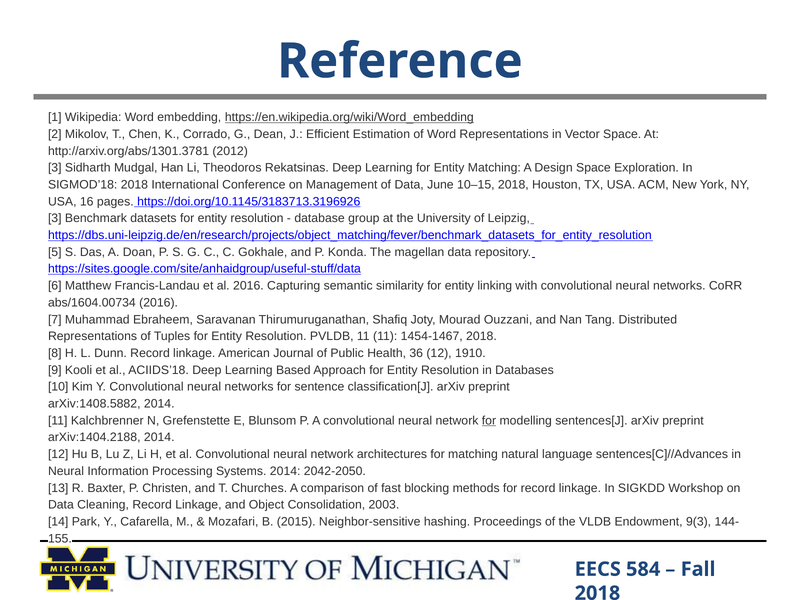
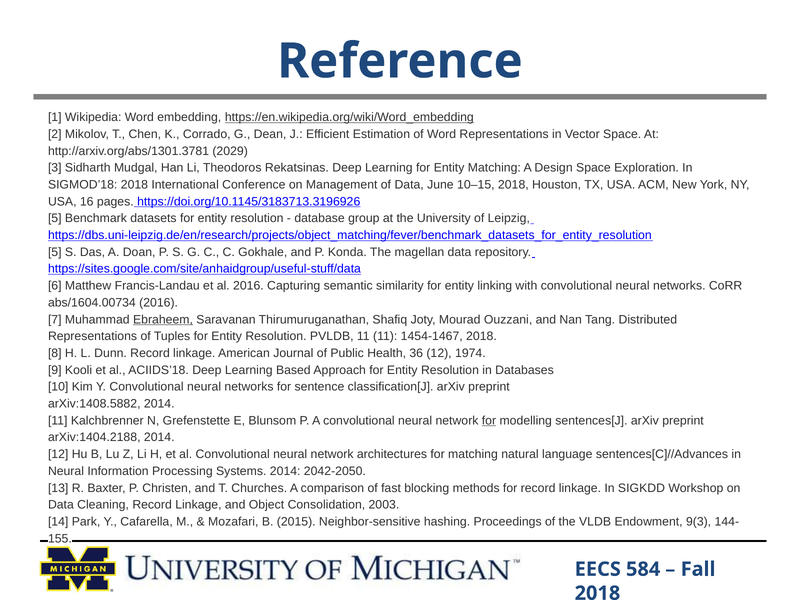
2012: 2012 -> 2029 (230, 151)
3: 3 -> 5 (55, 218)
Ebraheem underline: none -> present (163, 319)
1910: 1910 -> 1974 (470, 353)
